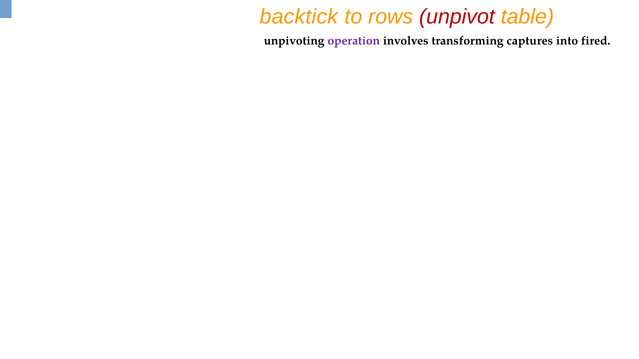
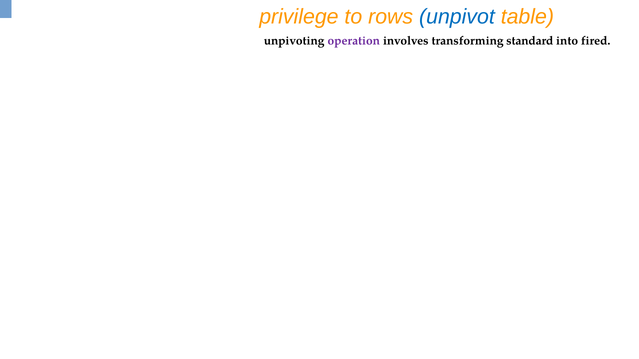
backtick: backtick -> privilege (299, 17)
unpivot colour: red -> blue (457, 17)
captures: captures -> standard (530, 41)
